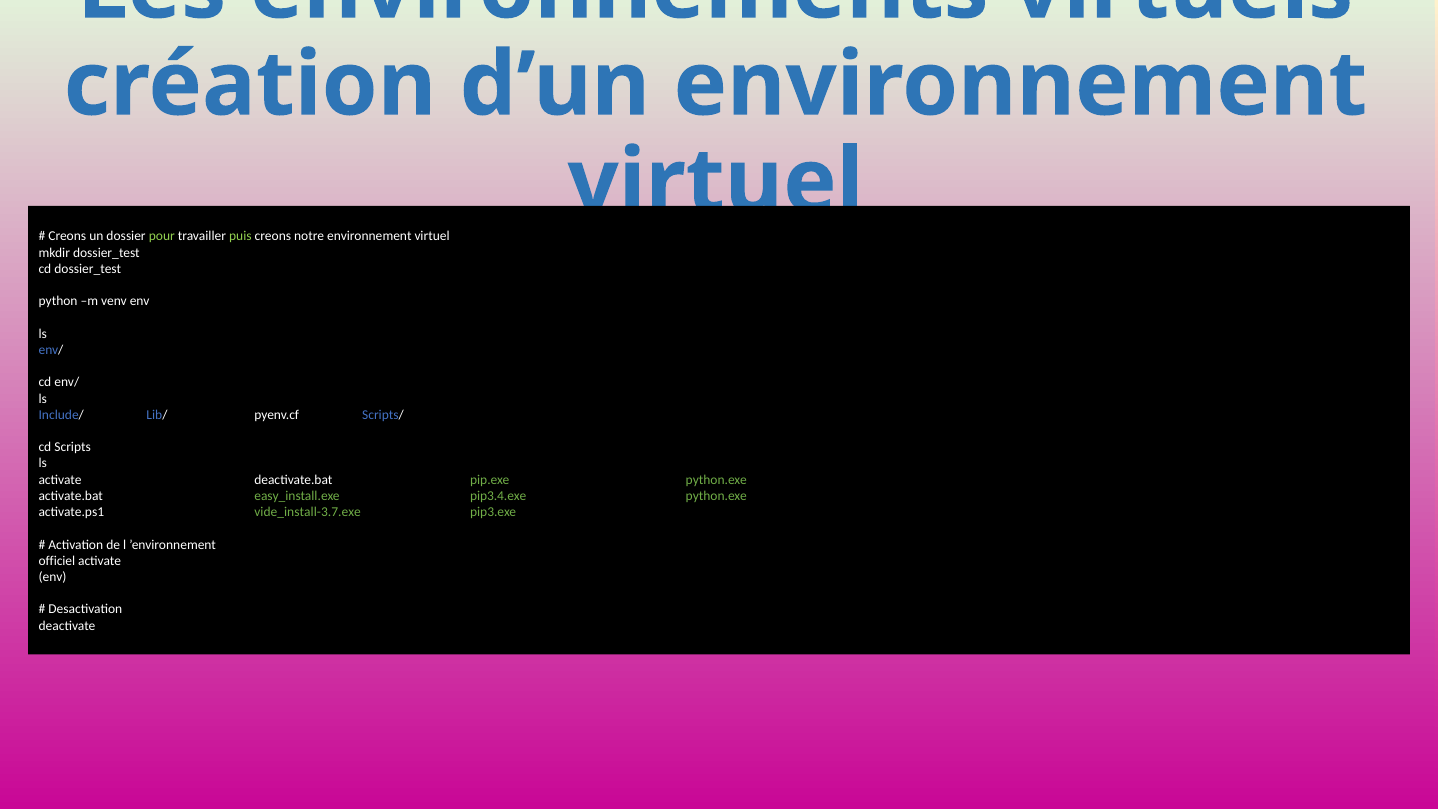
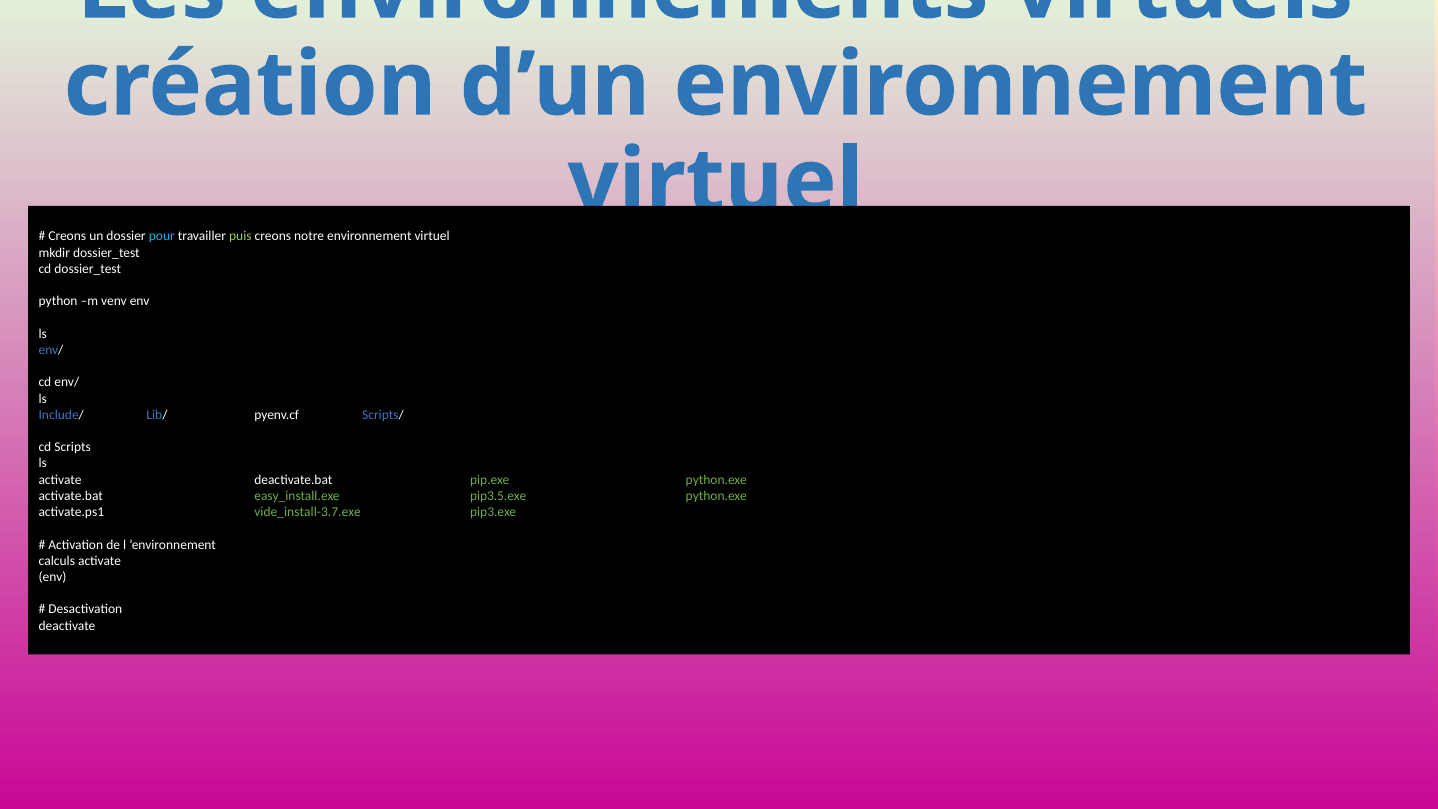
pour colour: light green -> light blue (162, 236)
pip3.4.exe: pip3.4.exe -> pip3.5.exe (498, 496)
officiel: officiel -> calculs (57, 561)
